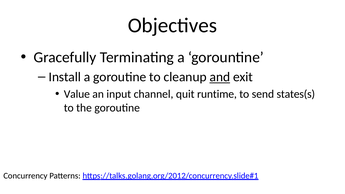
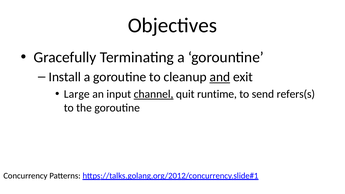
Value: Value -> Large (77, 94)
channel underline: none -> present (154, 94)
states(s: states(s -> refers(s (296, 94)
